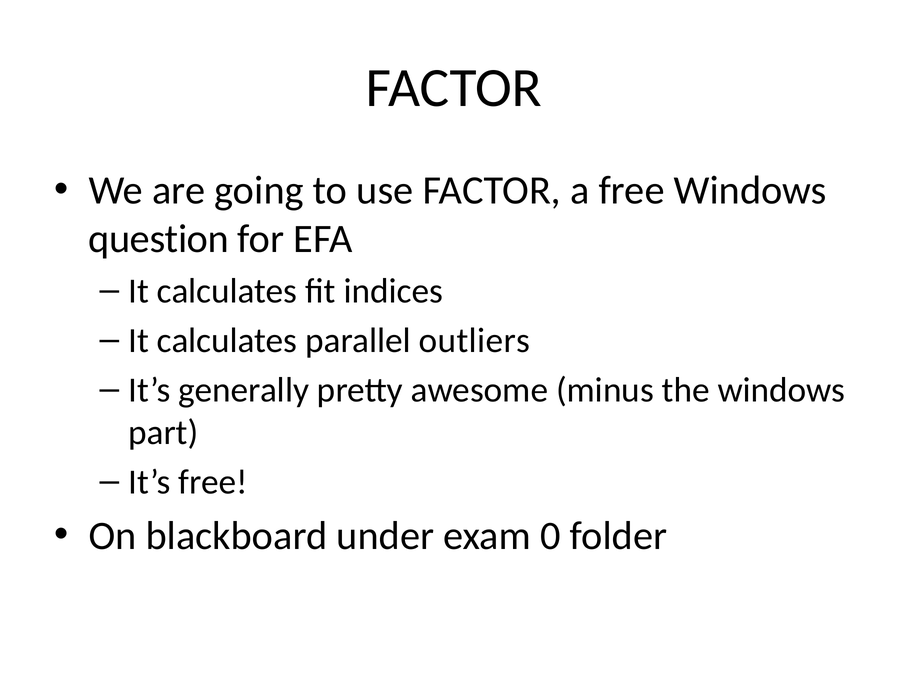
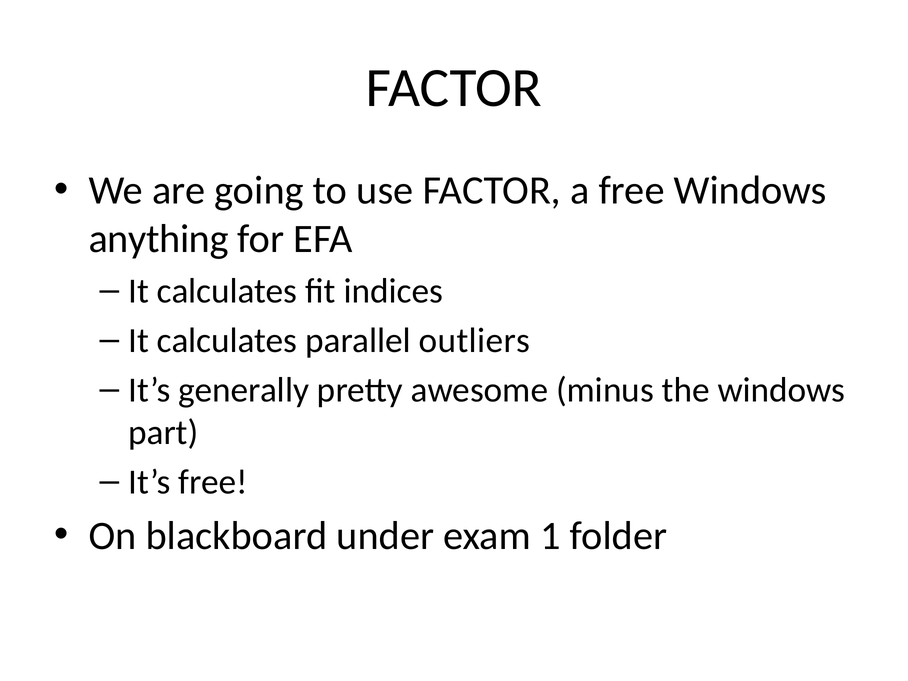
question: question -> anything (159, 239)
0: 0 -> 1 (550, 536)
